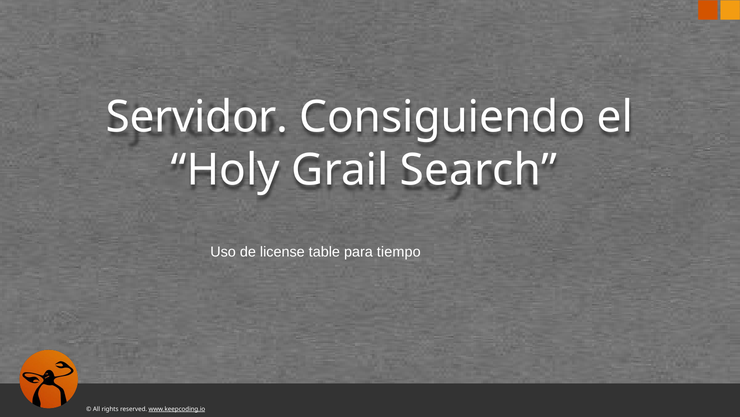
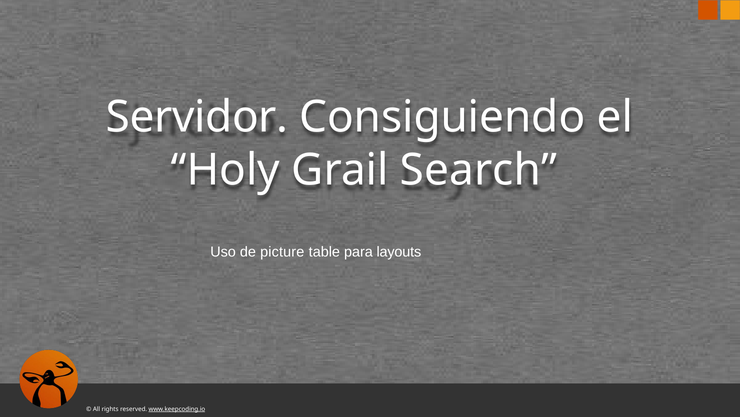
license: license -> picture (282, 252)
tiempo: tiempo -> layouts (399, 252)
